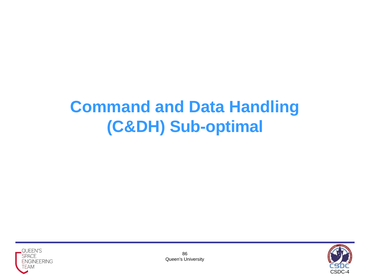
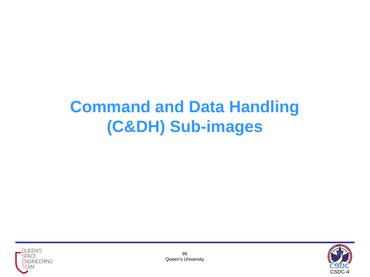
Sub-optimal: Sub-optimal -> Sub-images (216, 127)
